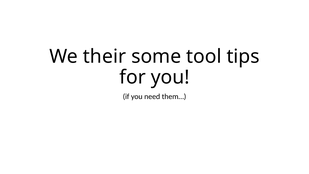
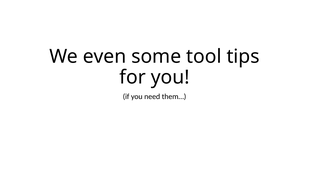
their: their -> even (105, 56)
